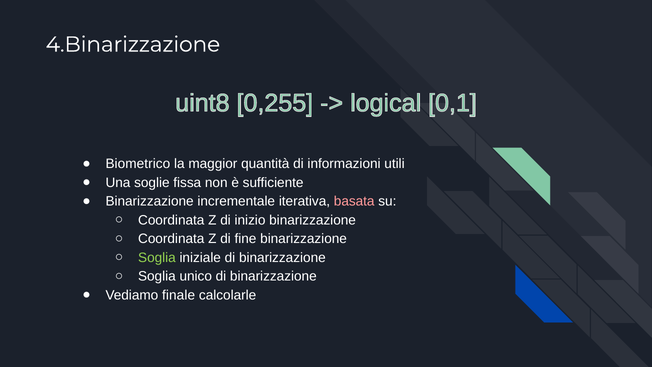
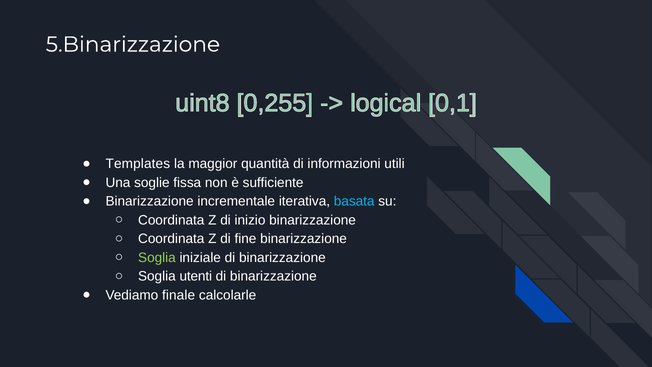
4.Binarizzazione: 4.Binarizzazione -> 5.Binarizzazione (133, 44)
Biometrico: Biometrico -> Templates (138, 164)
basata colour: pink -> light blue (354, 201)
unico: unico -> utenti (196, 276)
